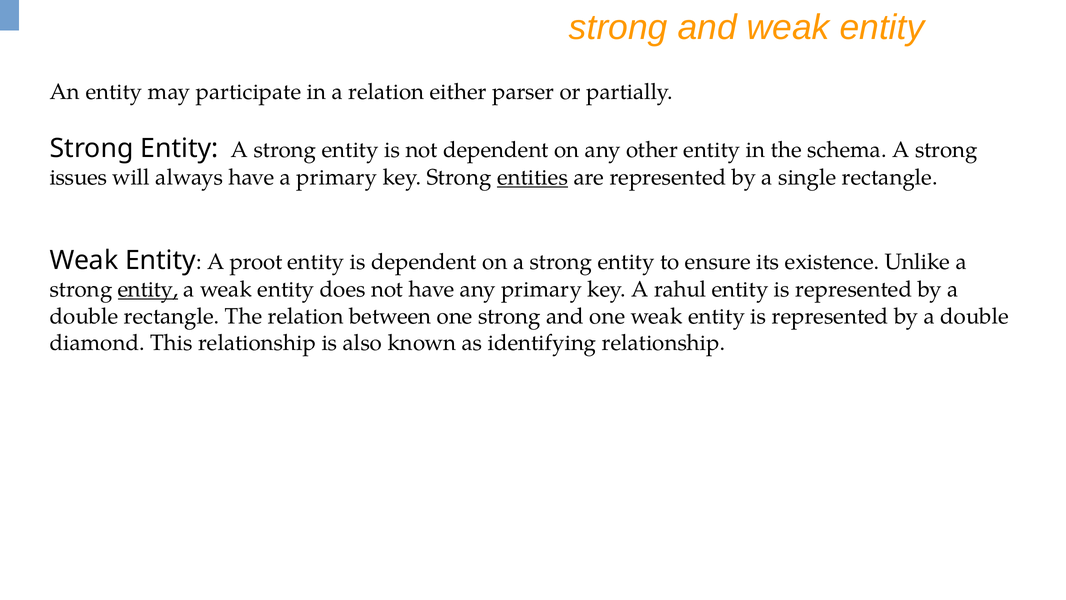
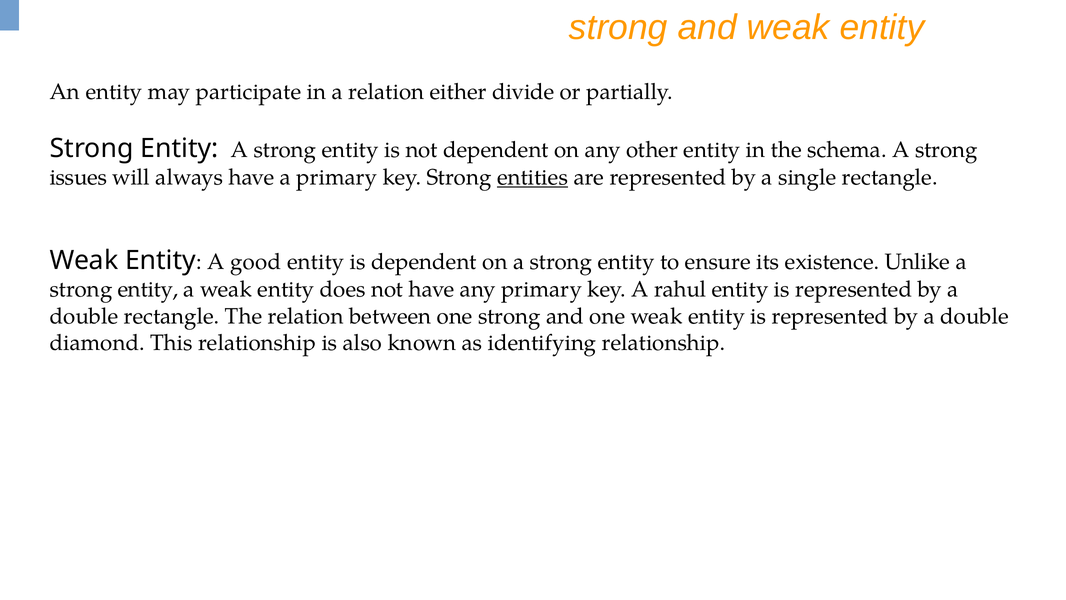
parser: parser -> divide (523, 92)
proot: proot -> good (256, 262)
entity underline: present -> none (148, 289)
